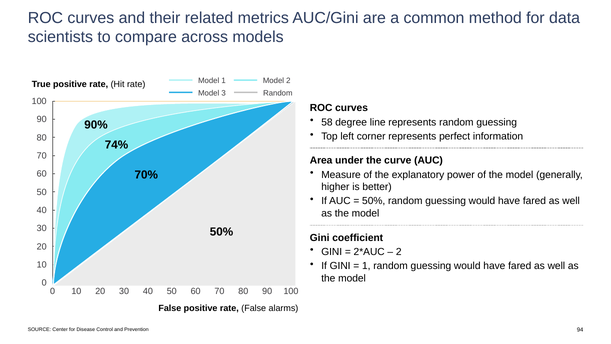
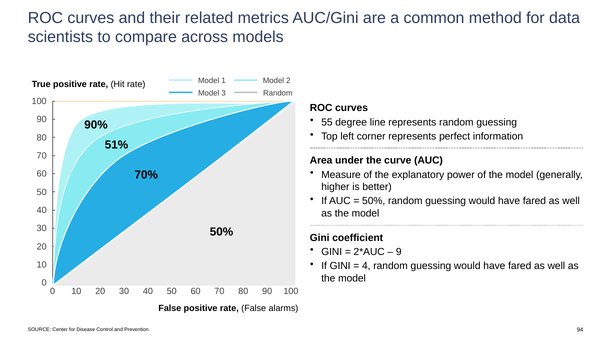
58: 58 -> 55 (327, 122)
74%: 74% -> 51% (117, 145)
2: 2 -> 9 (399, 252)
1: 1 -> 4 (366, 266)
